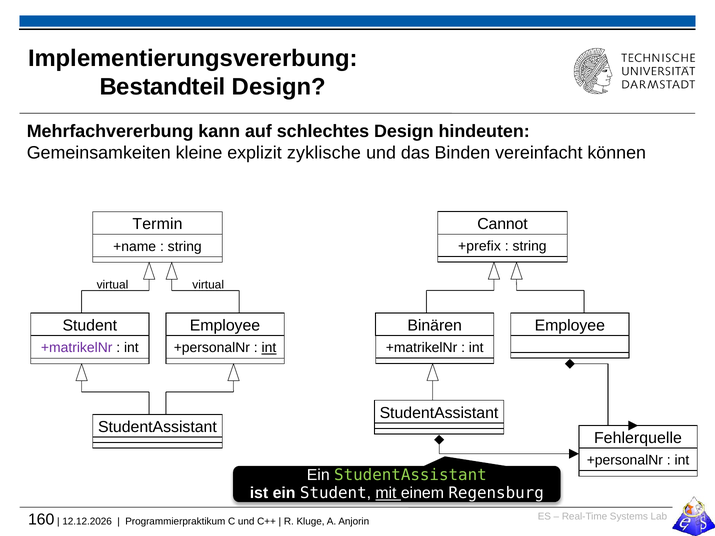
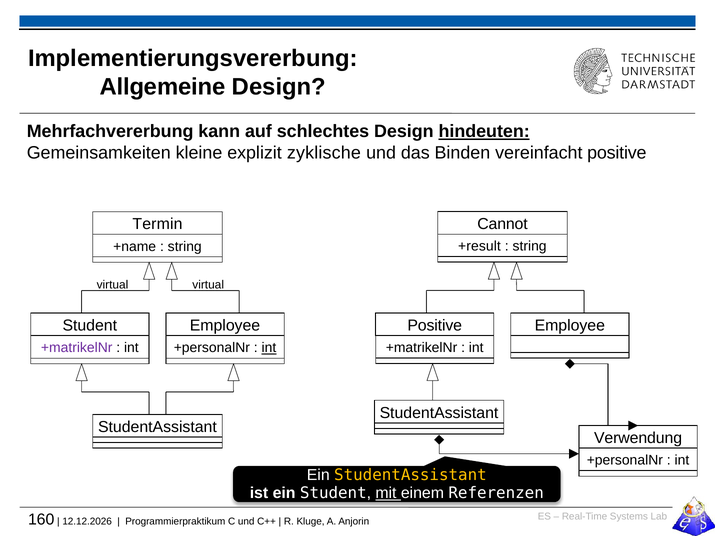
Bestandteil: Bestandteil -> Allgemeine (162, 87)
hindeuten underline: none -> present (484, 132)
vereinfacht können: können -> positive (617, 153)
+prefix: +prefix -> +result (479, 247)
Binären: Binären -> Positive (435, 325)
Fehlerquelle: Fehlerquelle -> Verwendung (638, 438)
StudentAssistant colour: light green -> yellow (410, 475)
Regensburg: Regensburg -> Referenzen (496, 493)
